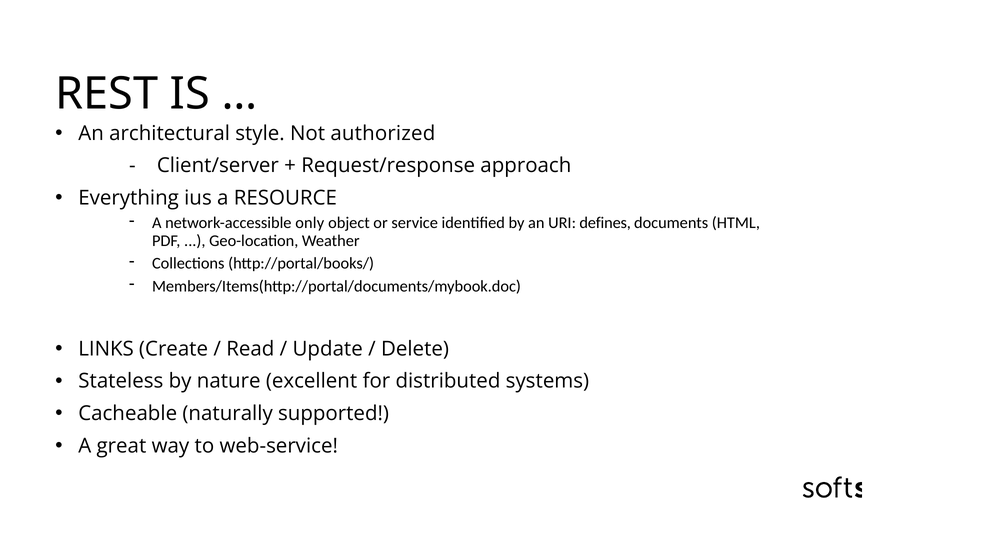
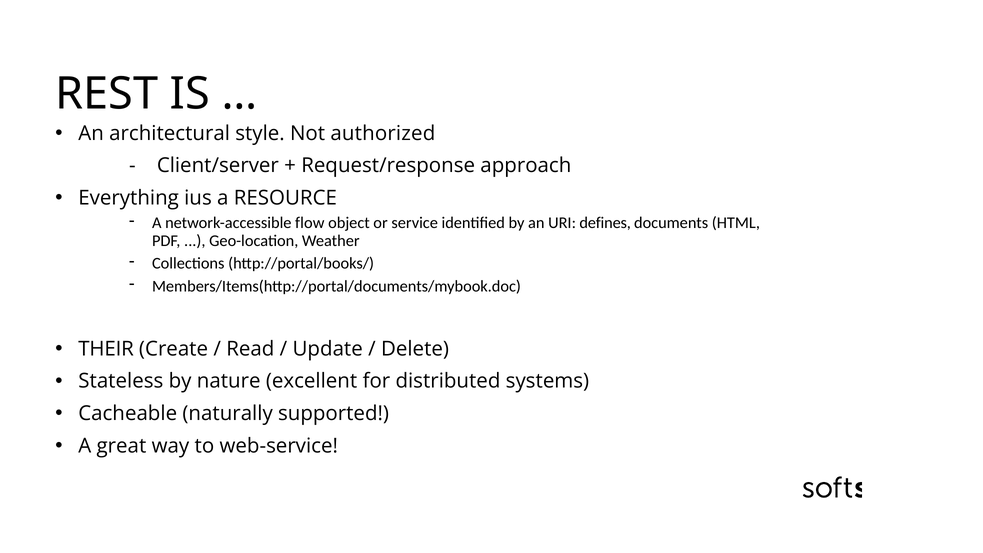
only: only -> flow (310, 223)
LINKS: LINKS -> THEIR (106, 349)
